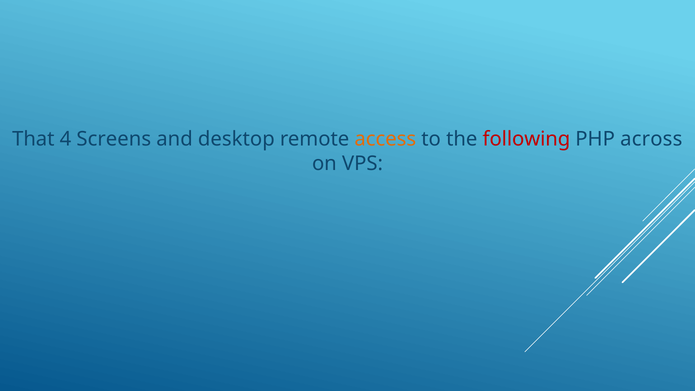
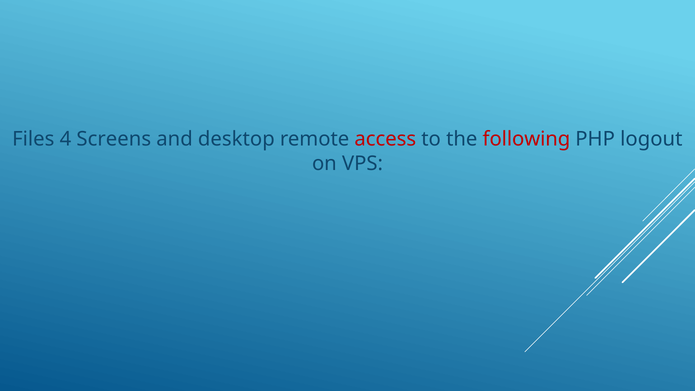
That: That -> Files (33, 139)
access colour: orange -> red (385, 139)
across: across -> logout (651, 139)
